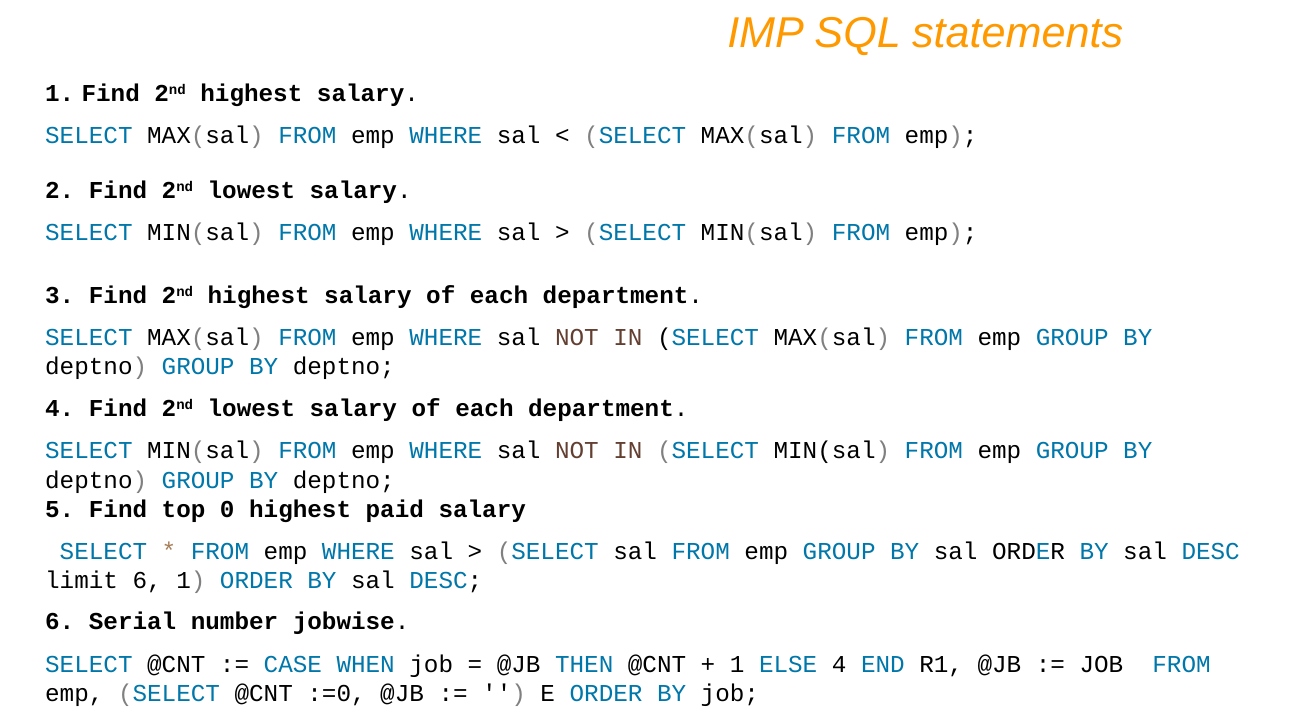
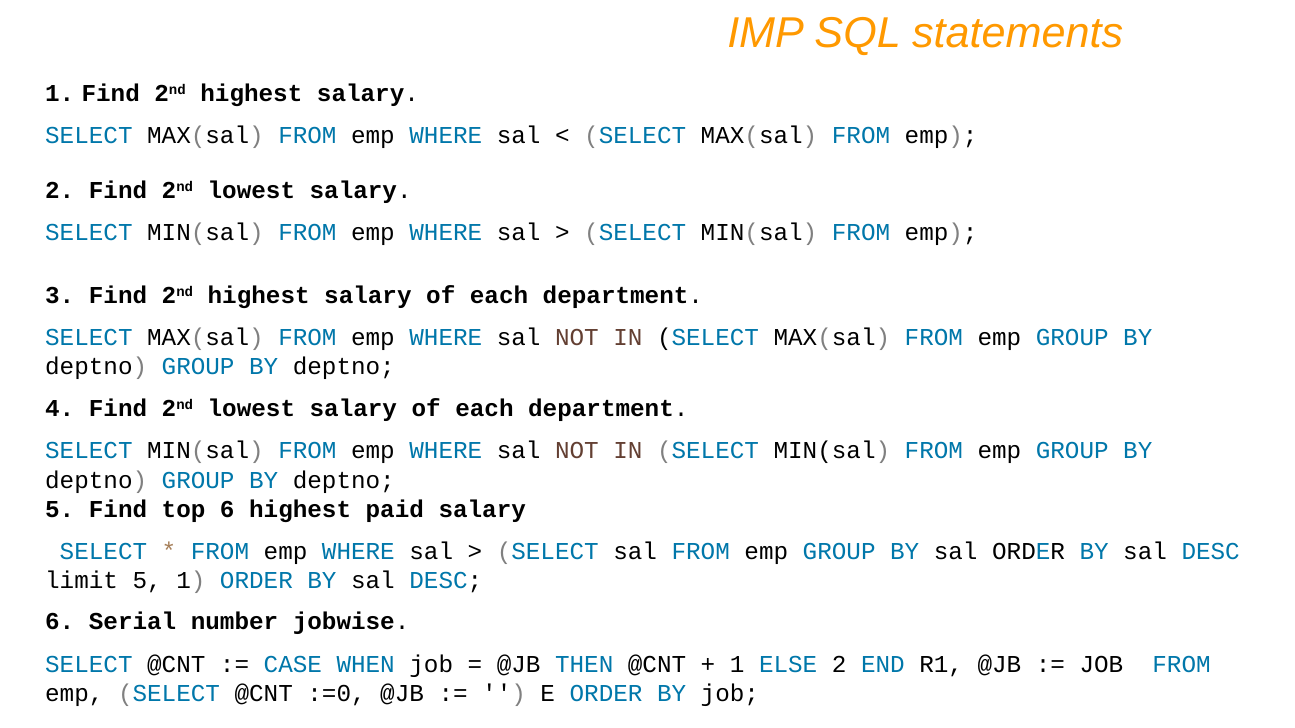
top 0: 0 -> 6 (227, 510)
limit 6: 6 -> 5 (147, 581)
ELSE 4: 4 -> 2 (839, 664)
